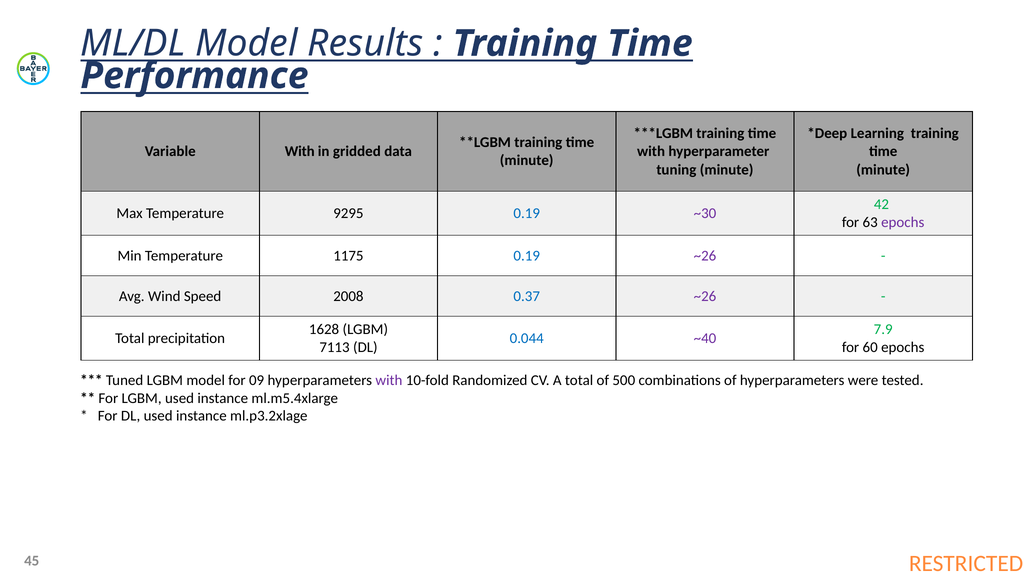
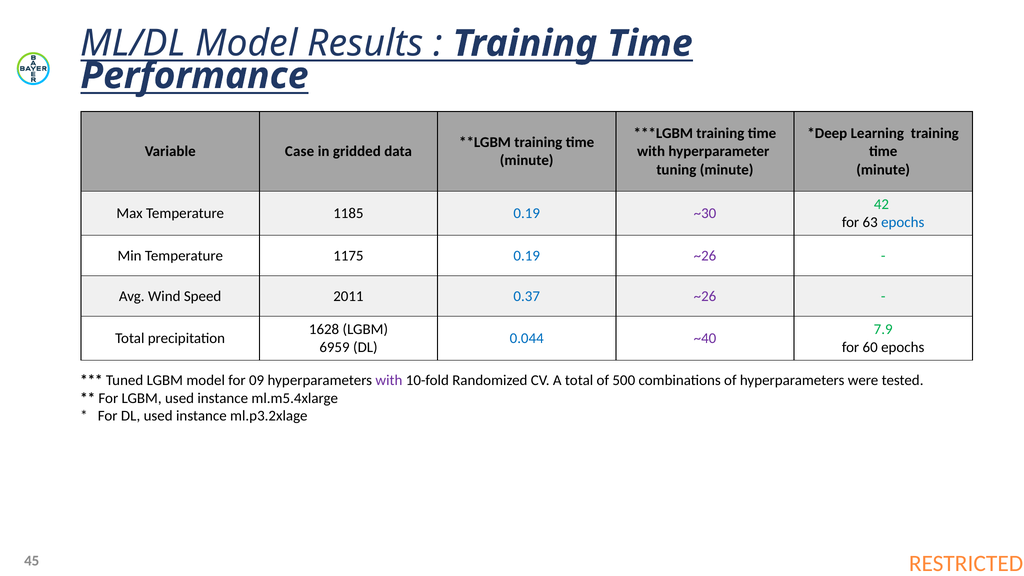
Variable With: With -> Case (300, 151)
9295: 9295 -> 1185 (348, 213)
epochs colour: purple -> blue (903, 223)
2008: 2008 -> 2011 (348, 296)
7113: 7113 -> 6959 (334, 348)
